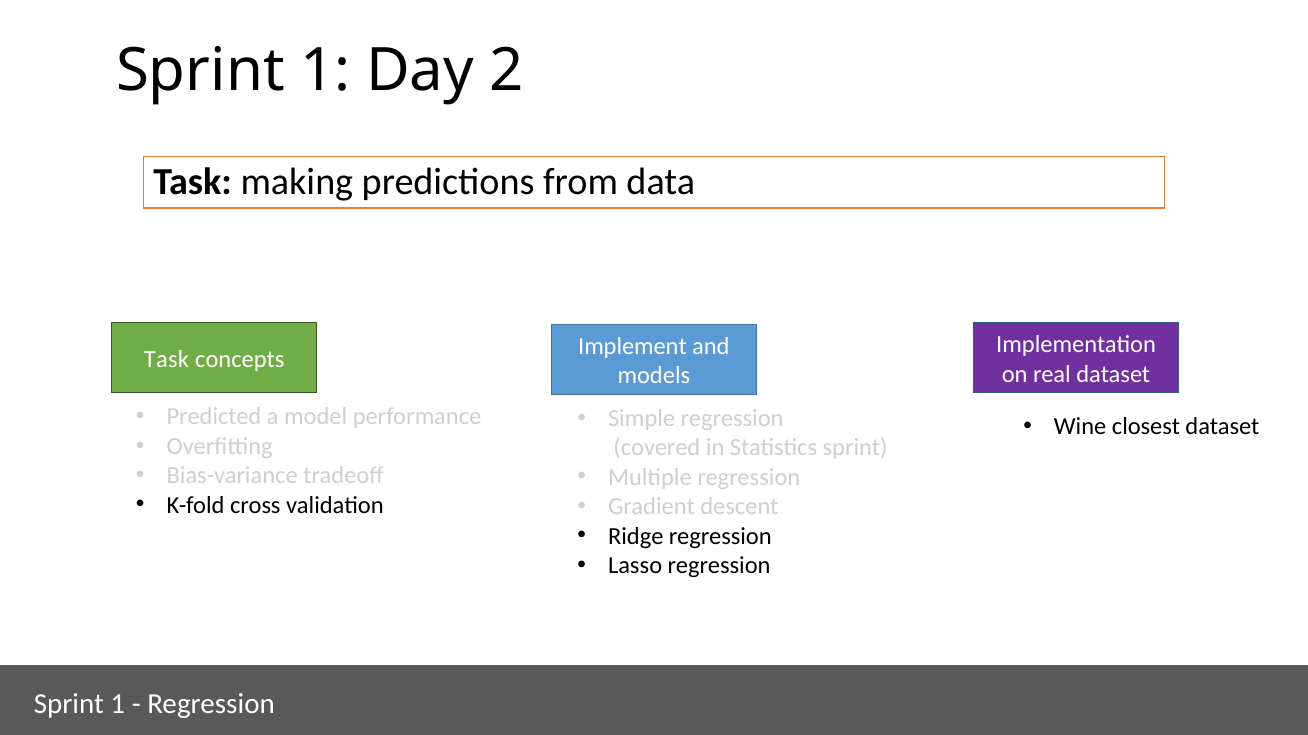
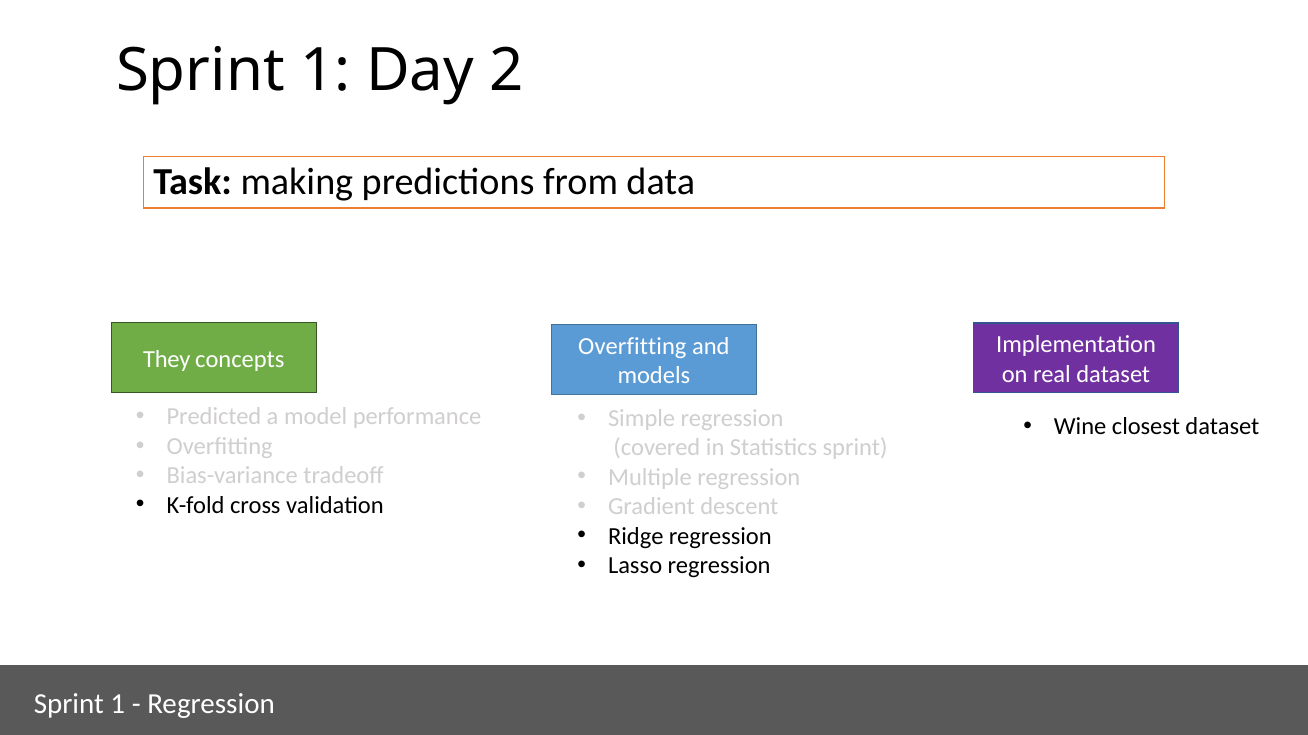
Implement: Implement -> Overfitting (632, 347)
Task: Task -> They (167, 360)
